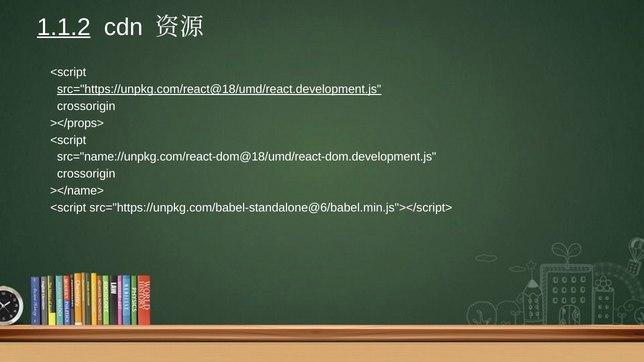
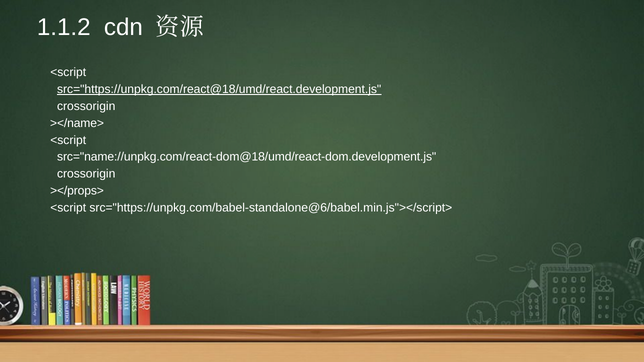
1.1.2 underline: present -> none (64, 27)
></props>: ></props> -> ></name> (77, 123)
></name>: ></name> -> ></props> (77, 191)
